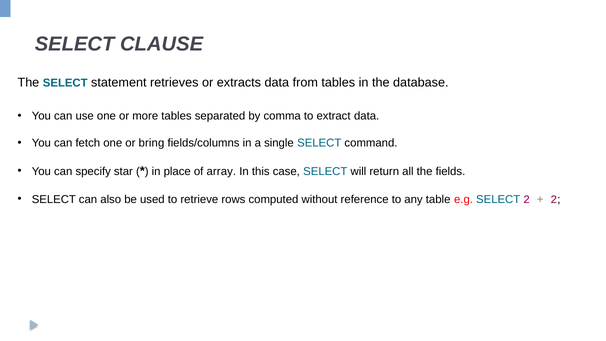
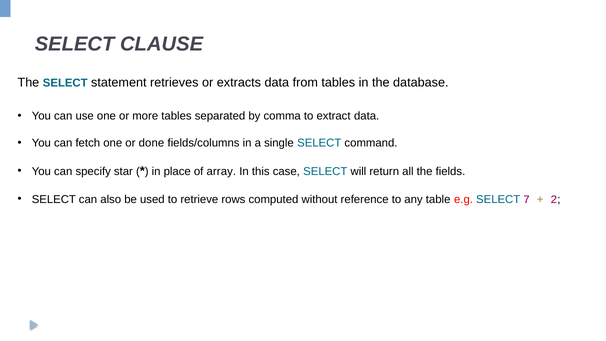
bring: bring -> done (151, 143)
SELECT 2: 2 -> 7 (527, 199)
